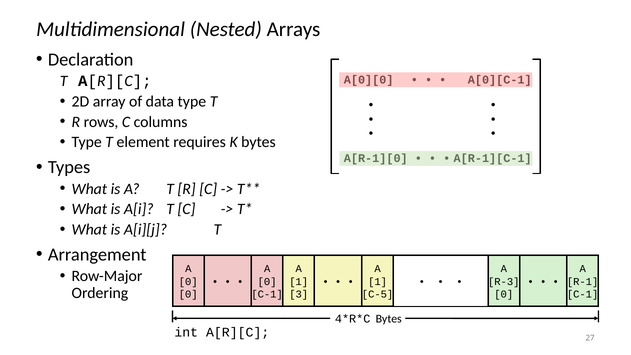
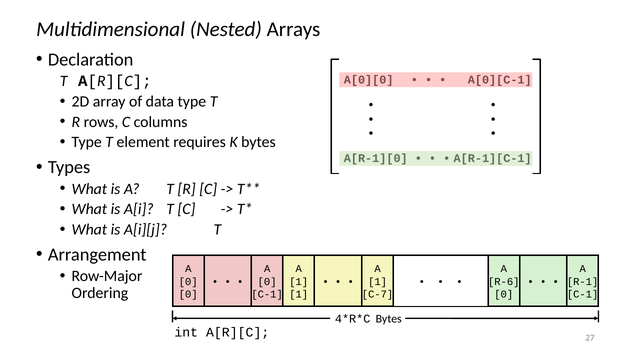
R-3: R-3 -> R-6 (504, 282)
3: 3 -> 1 (299, 294)
C-5: C-5 -> C-7 (378, 294)
